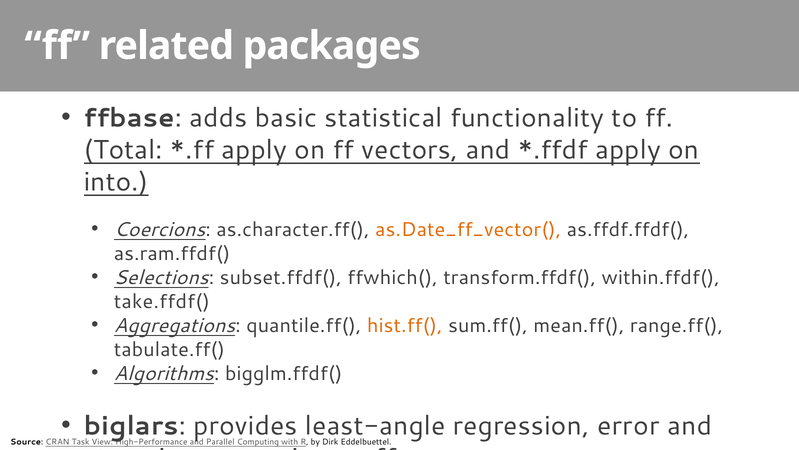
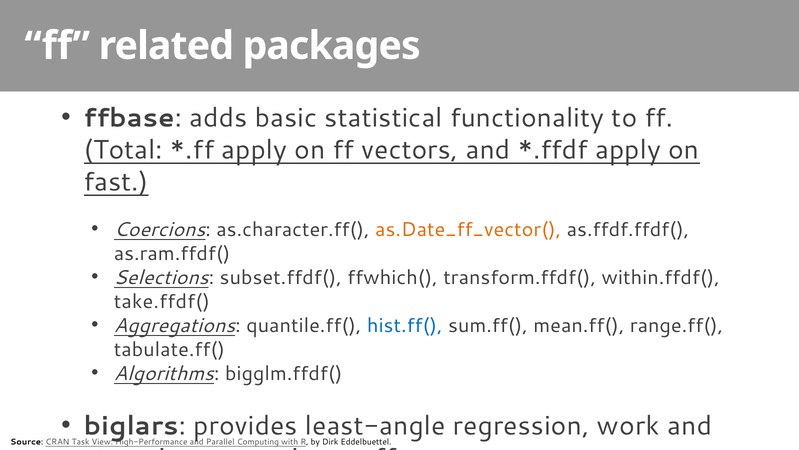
into: into -> fast (116, 182)
hist.ff( colour: orange -> blue (405, 325)
error: error -> work (628, 425)
